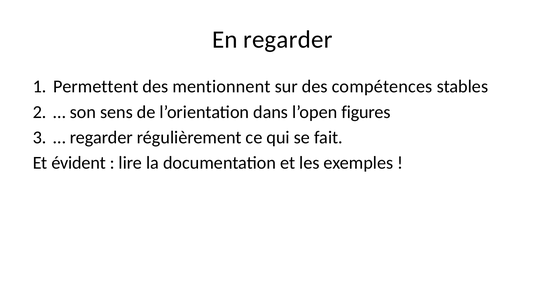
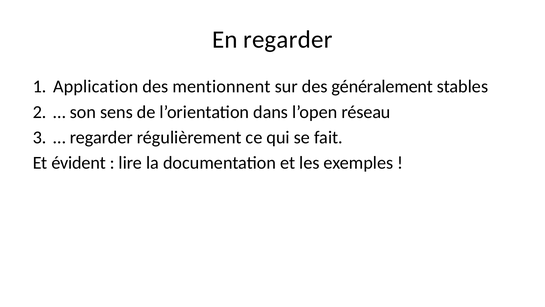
Permettent: Permettent -> Application (96, 86)
compétences: compétences -> généralement (382, 86)
figures: figures -> réseau (366, 112)
